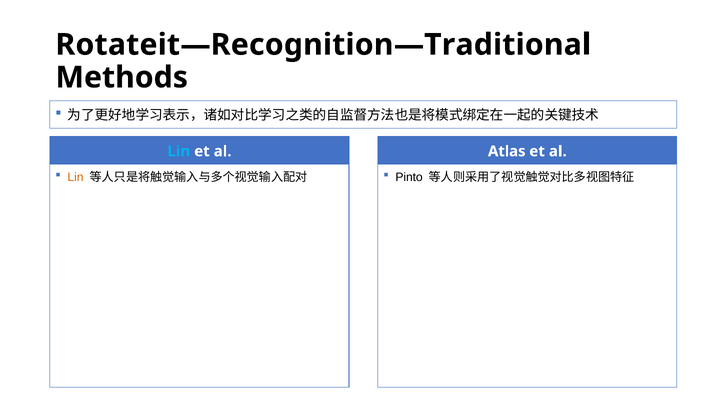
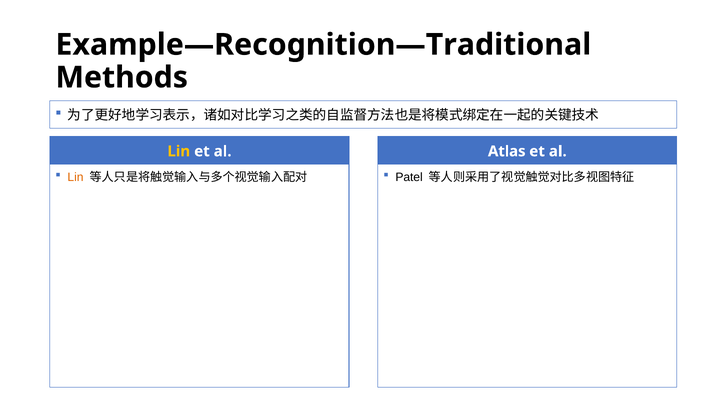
Rotateit—Recognition—Traditional: Rotateit—Recognition—Traditional -> Example—Recognition—Traditional (323, 45)
Lin colour: light blue -> yellow (179, 151)
Pinto: Pinto -> Patel (409, 177)
